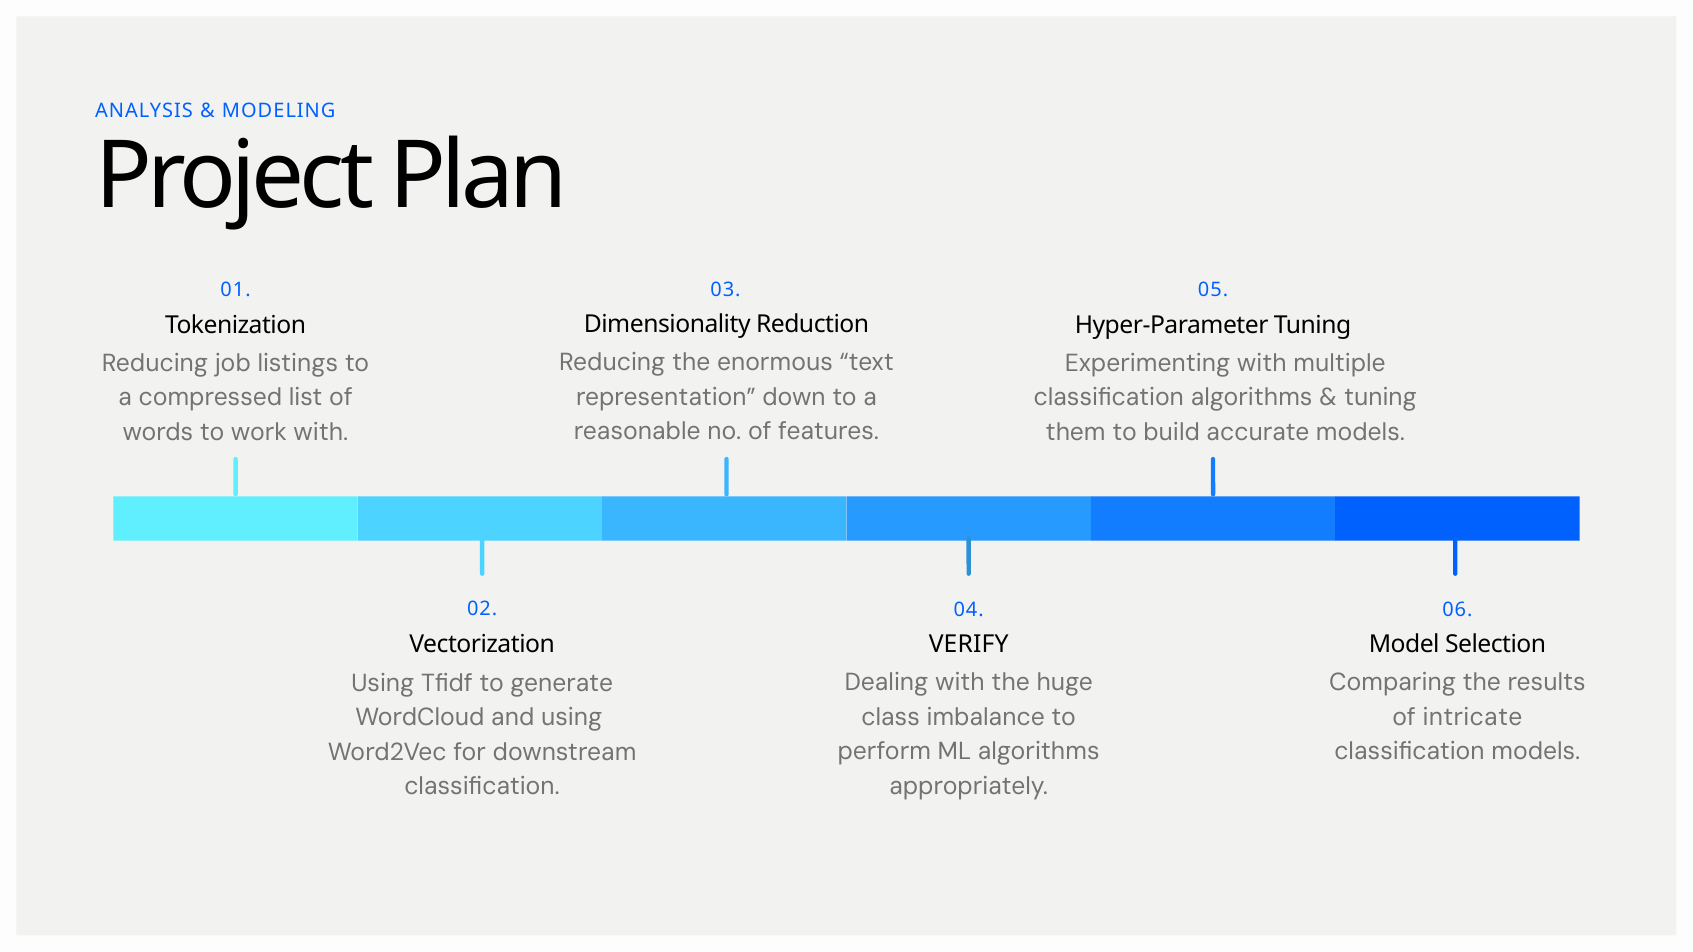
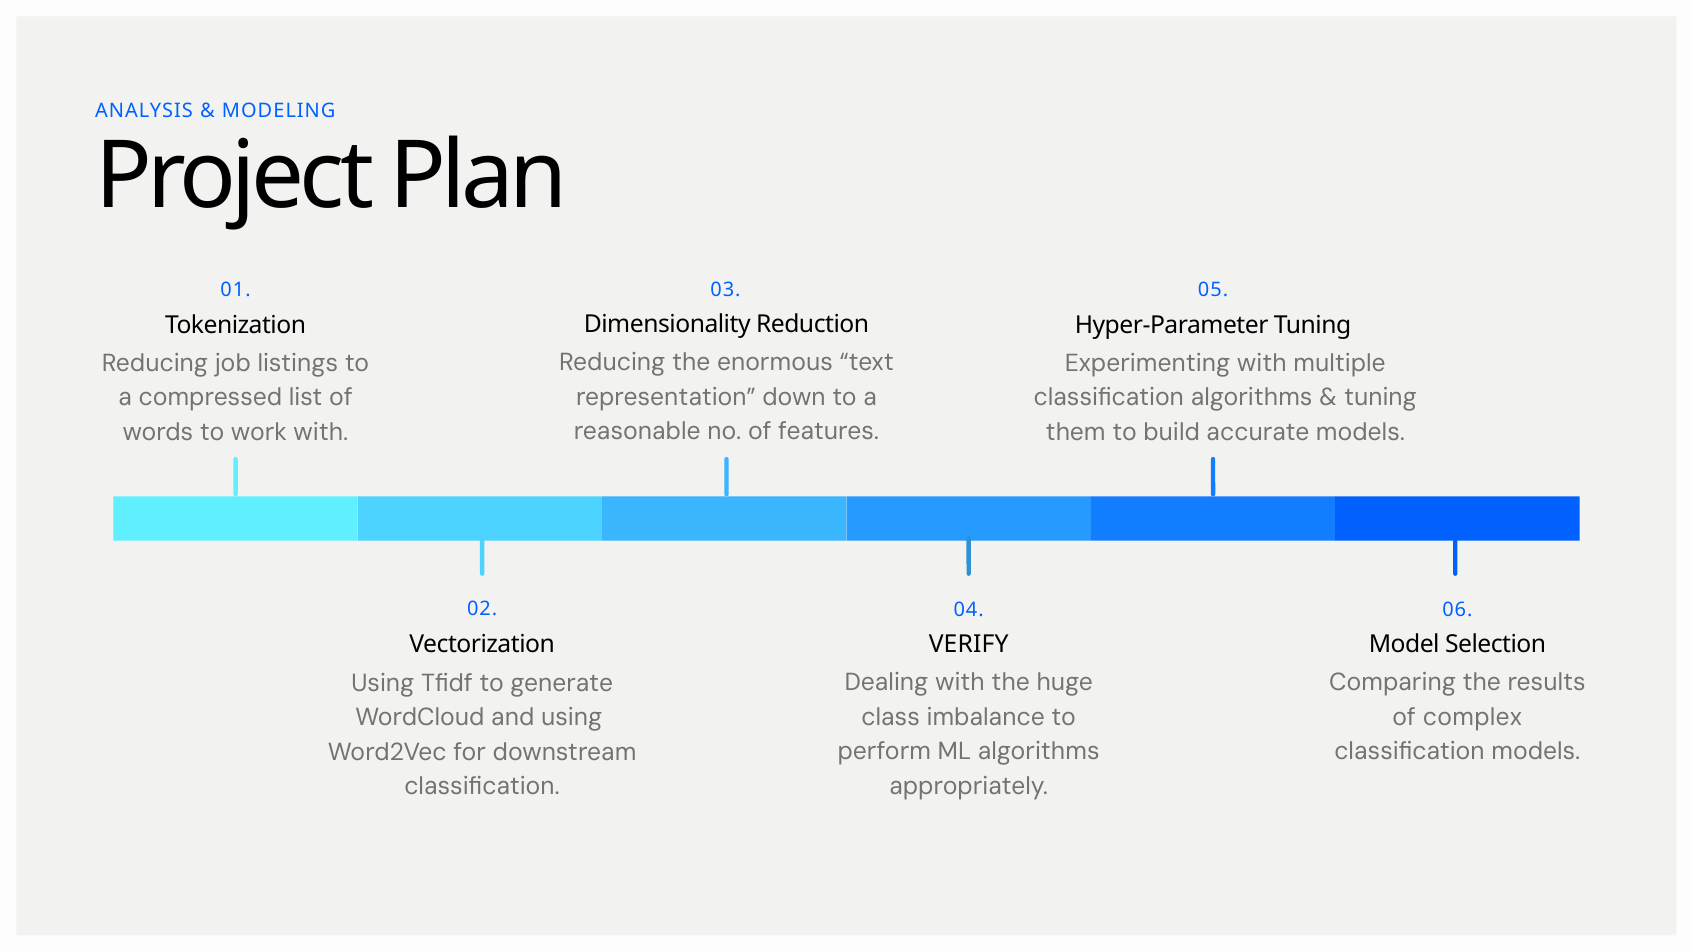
intricate: intricate -> complex (1472, 717)
